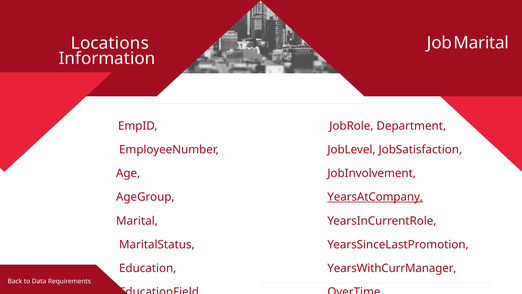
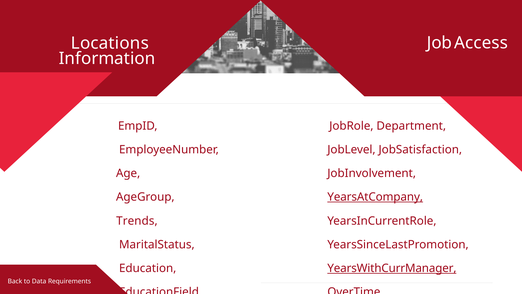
Job Marital: Marital -> Access (481, 43)
Marital: Marital -> Trends (137, 221)
YearsWithCurrManager underline: none -> present (392, 268)
